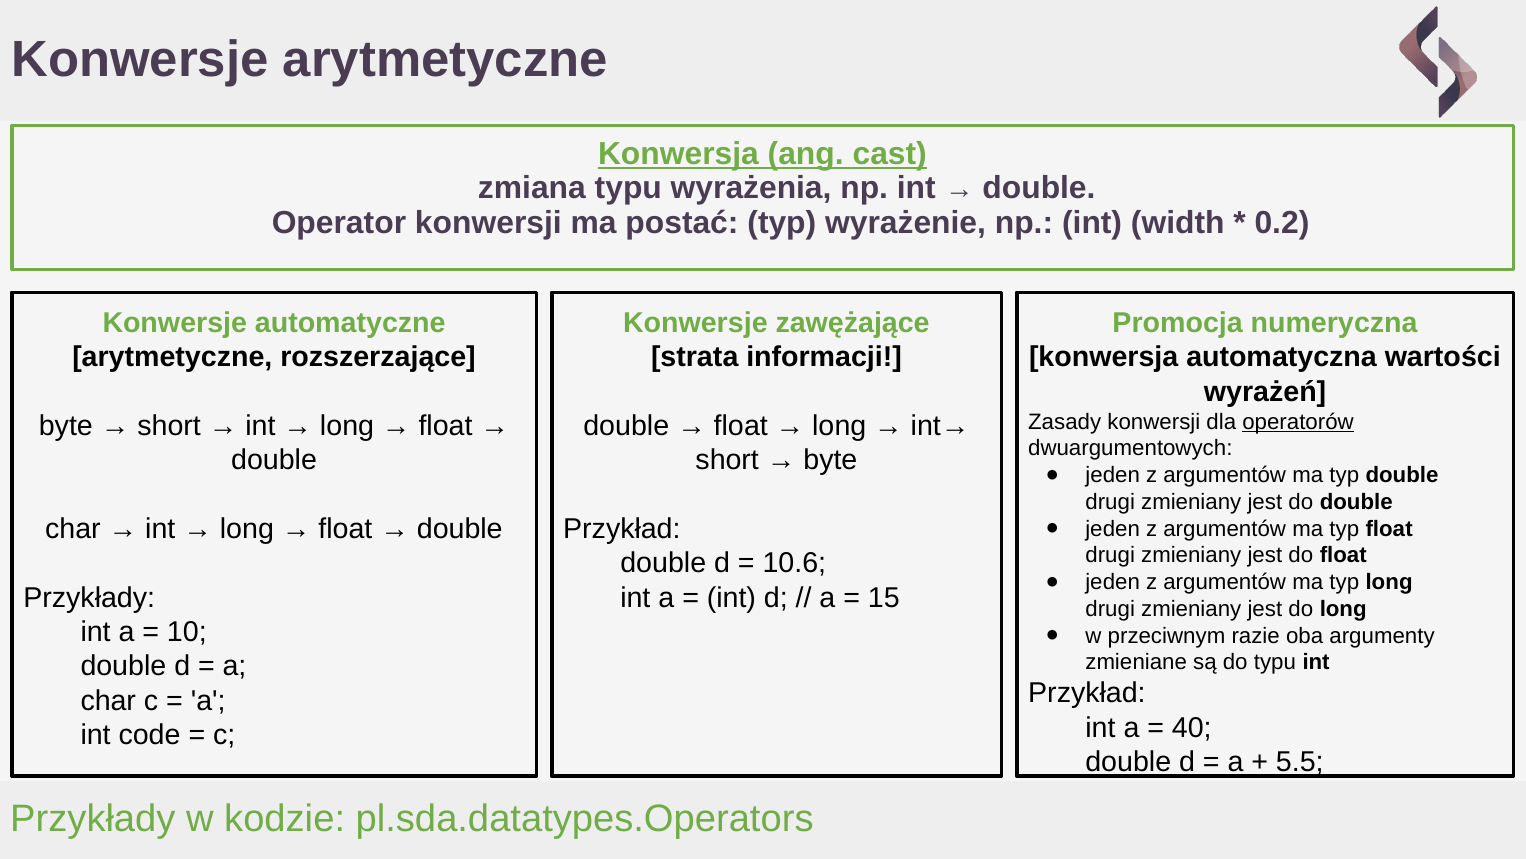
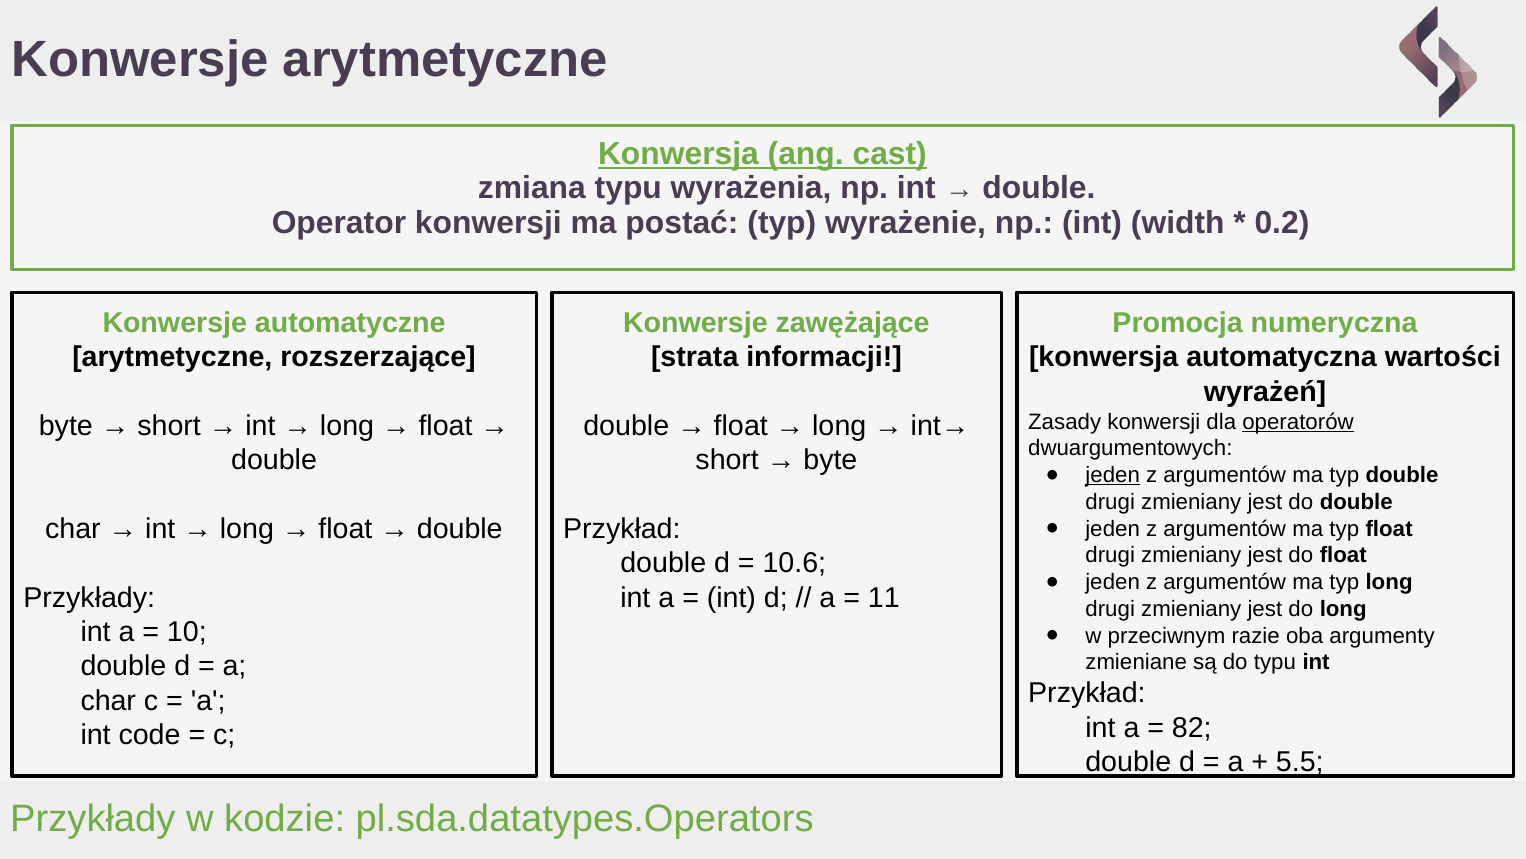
jeden underline: none -> present (1113, 475)
15: 15 -> 11 (884, 597)
40: 40 -> 82 (1192, 727)
